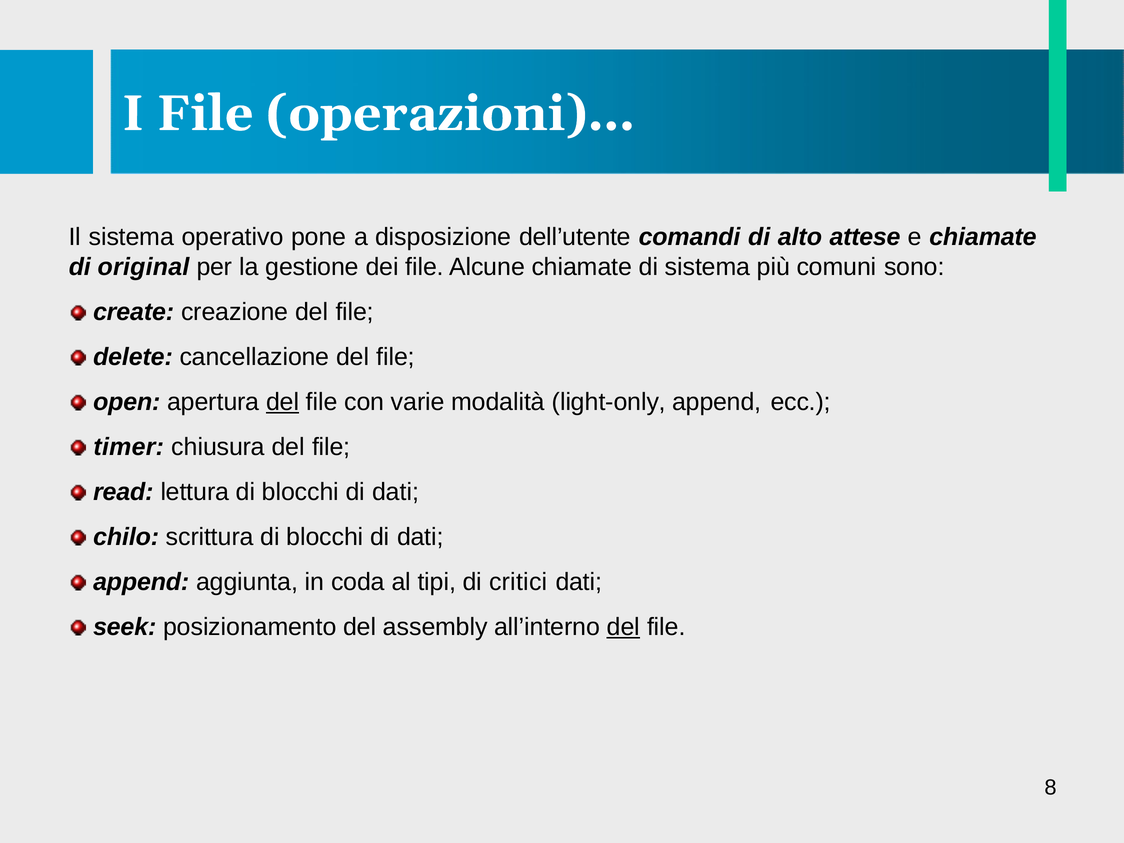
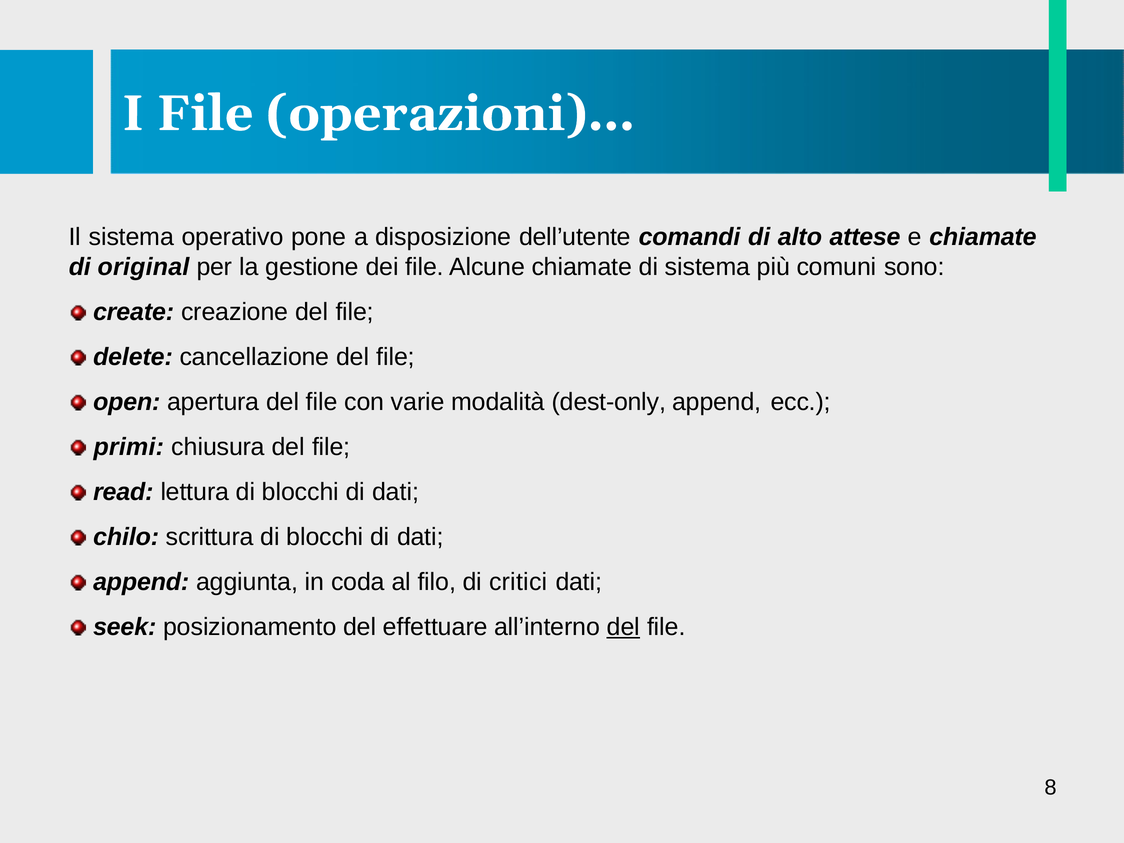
del underline: present -> none (283, 402)
light-only: light-only -> dest-only (609, 402)
timer: timer -> primi (129, 447)
tipi: tipi -> filo (437, 582)
assembly: assembly -> effettuare (435, 627)
